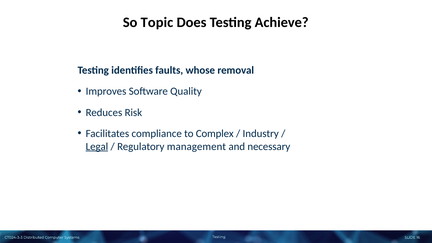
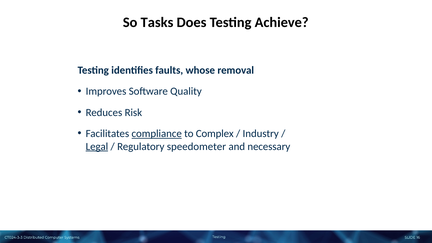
Topic: Topic -> Tasks (157, 22)
compliance underline: none -> present (157, 134)
management: management -> speedometer (196, 146)
